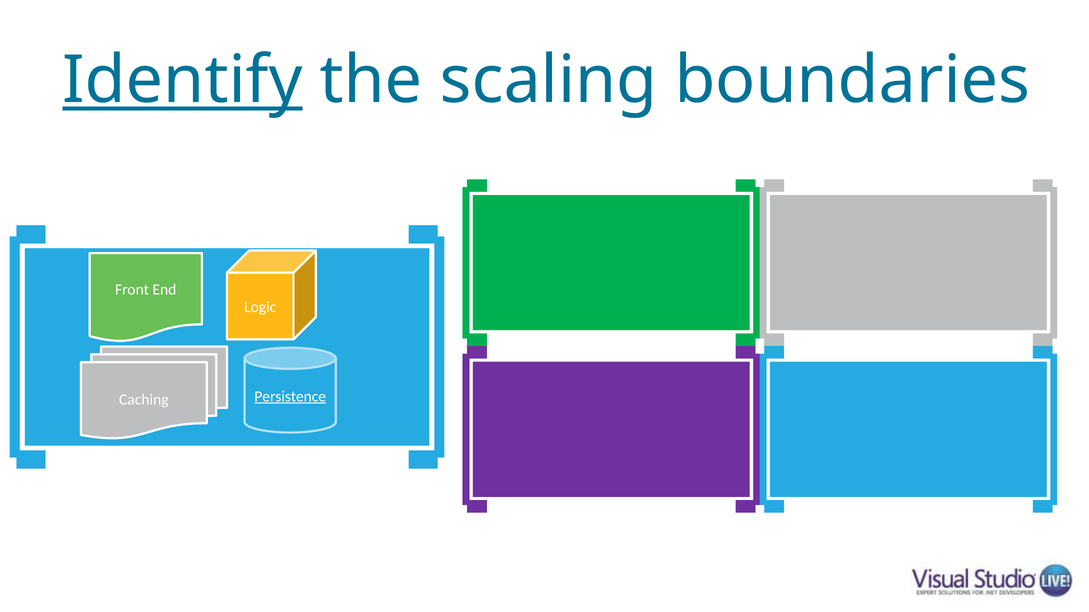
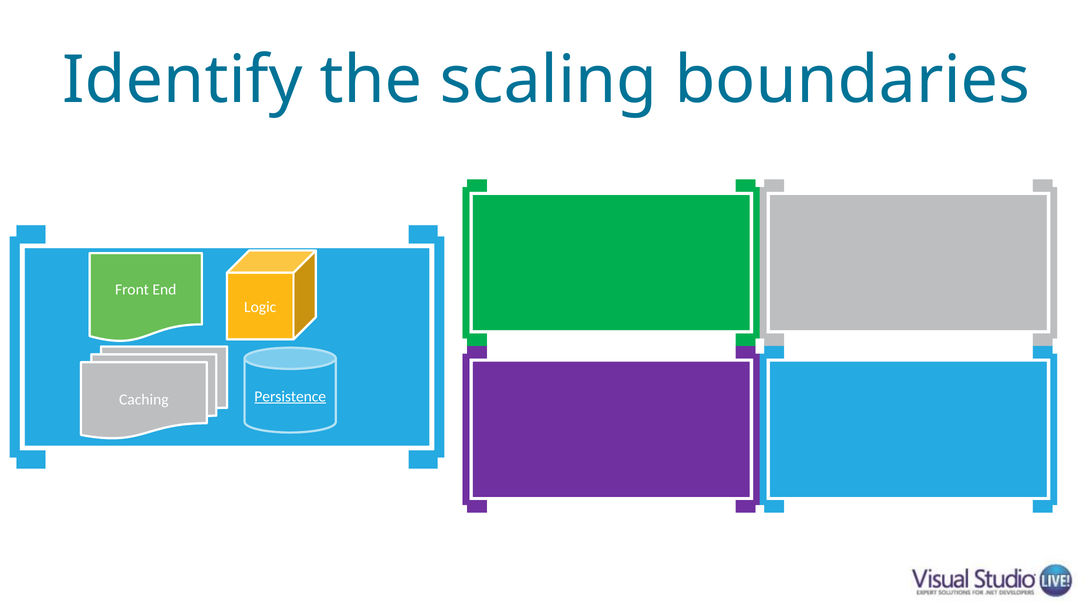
Identify underline: present -> none (182, 80)
